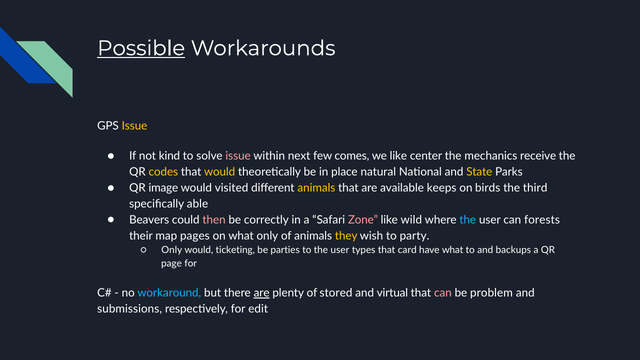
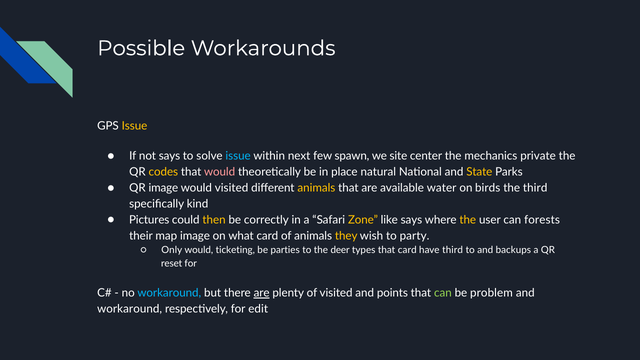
Possible underline: present -> none (141, 48)
not kind: kind -> says (169, 156)
issue colour: pink -> light blue (238, 156)
comes: comes -> spawn (352, 156)
we like: like -> site (398, 156)
receive: receive -> private (538, 156)
would colour: yellow -> pink (220, 172)
keeps: keeps -> water (442, 188)
able: able -> kind (198, 204)
Beavers: Beavers -> Pictures (149, 220)
then colour: pink -> yellow (214, 220)
Zone colour: pink -> yellow (363, 220)
like wild: wild -> says (411, 220)
the colour: light blue -> yellow (468, 220)
map pages: pages -> image (195, 236)
what only: only -> card (267, 236)
to the user: user -> deer (340, 250)
have what: what -> third (453, 250)
page: page -> reset (172, 264)
of stored: stored -> visited (336, 293)
virtual: virtual -> points (392, 293)
can colour: pink -> light green (443, 293)
submissions: submissions -> workaround (130, 309)
